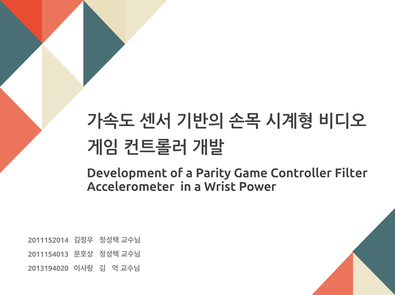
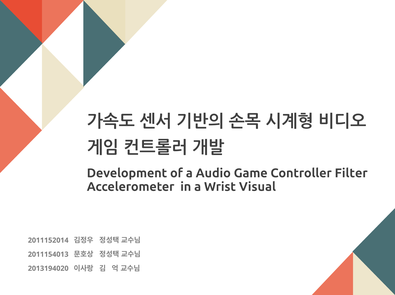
Parity: Parity -> Audio (213, 173)
Power: Power -> Visual (257, 187)
